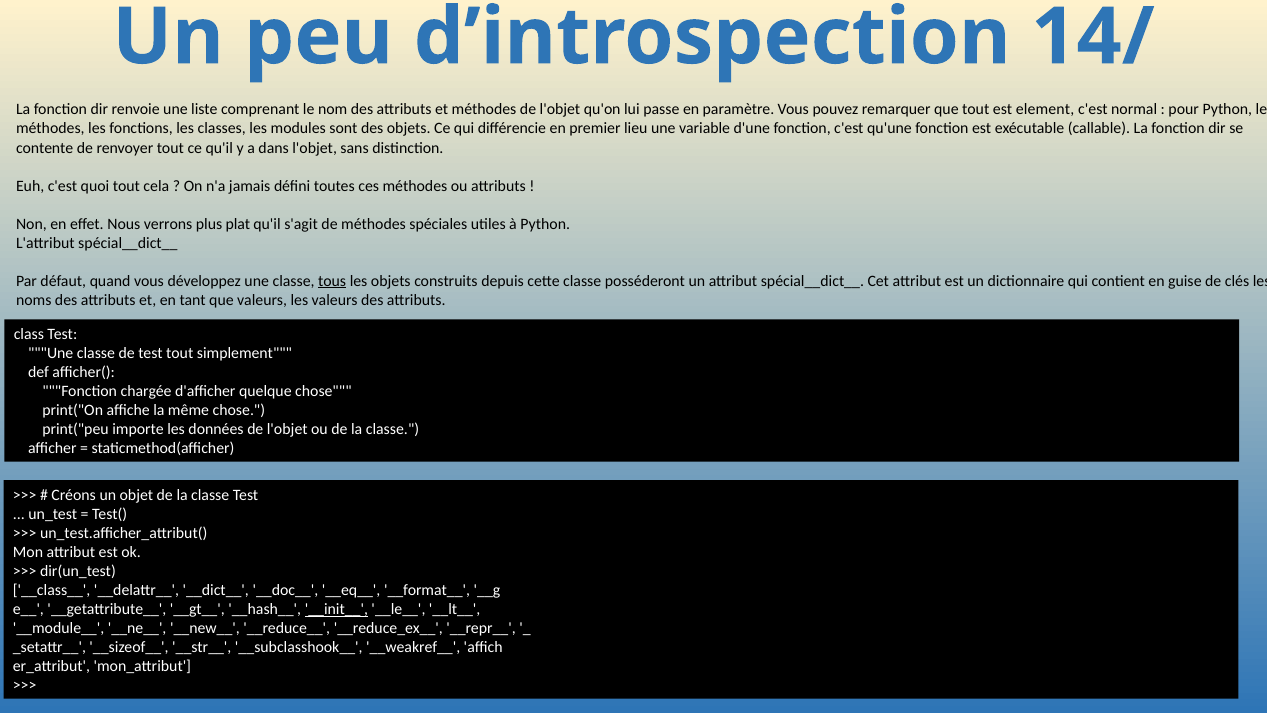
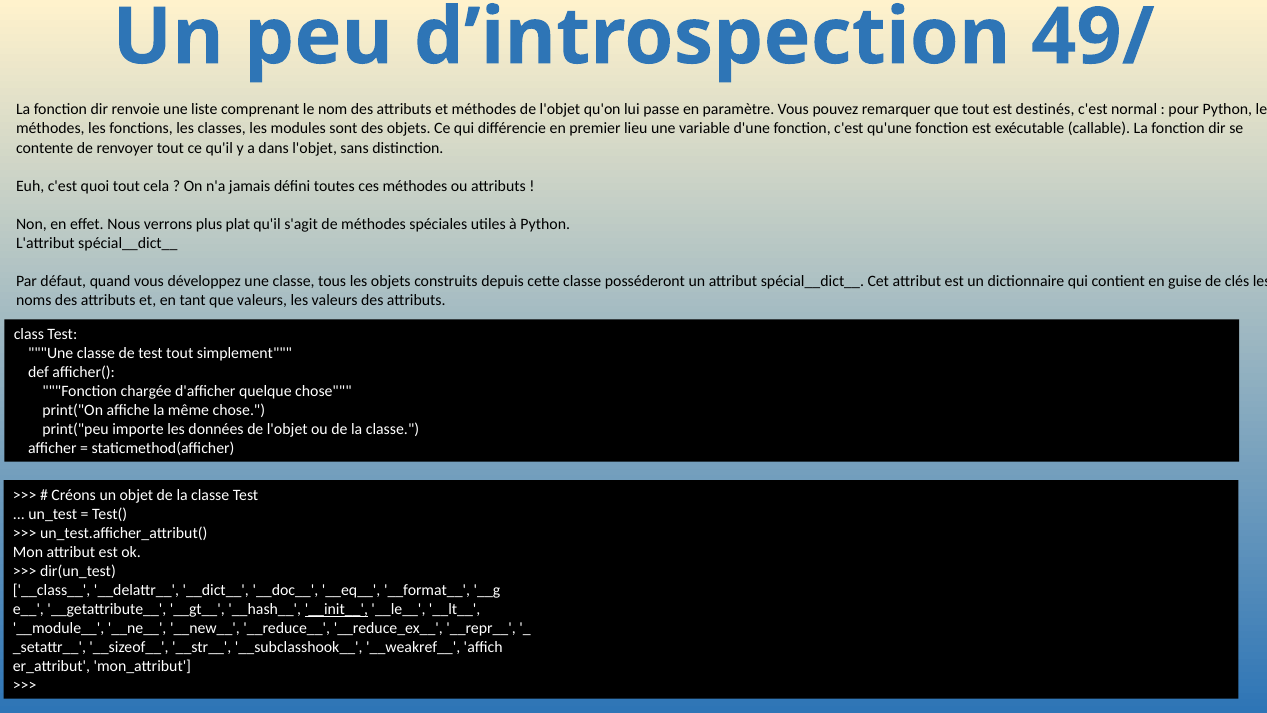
14/: 14/ -> 49/ (1093, 37)
element: element -> destinés (1045, 110)
tous underline: present -> none (332, 281)
